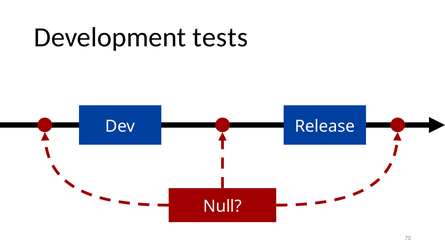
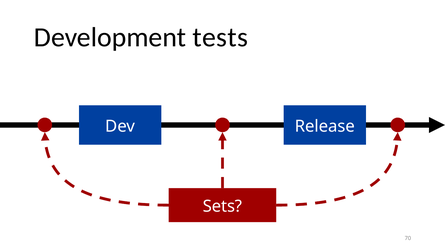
Null: Null -> Sets (223, 207)
